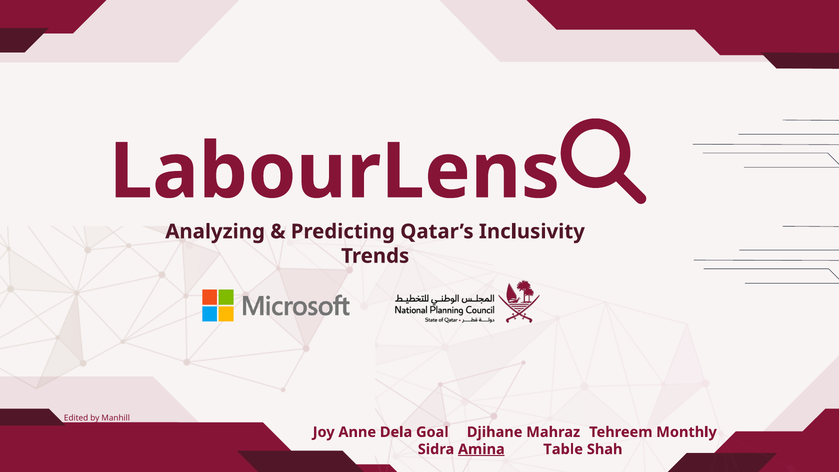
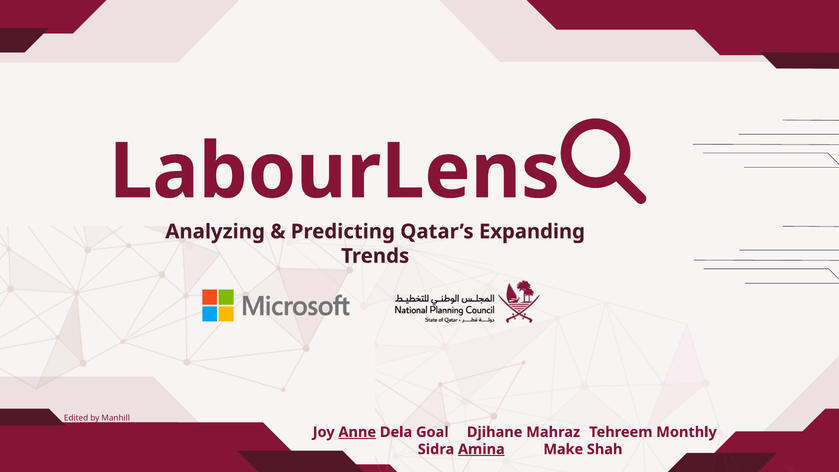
Inclusivity: Inclusivity -> Expanding (532, 232)
Anne underline: none -> present (357, 432)
Table: Table -> Make (563, 449)
